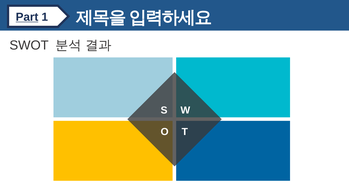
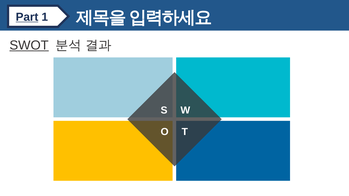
SWOT underline: none -> present (29, 45)
